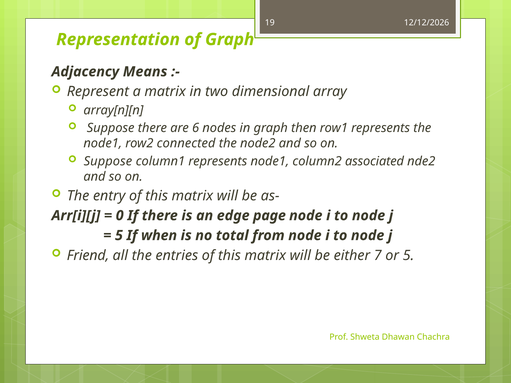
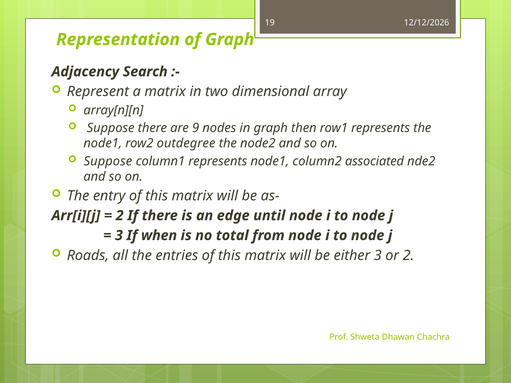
Means: Means -> Search (145, 72)
6: 6 -> 9 (196, 128)
connected: connected -> outdegree (186, 143)
0: 0 -> 2 (120, 216)
page: page -> until (269, 216)
5: 5 -> 3 (119, 236)
Friend: Friend -> Roads (88, 256)
either 7: 7 -> 3 (378, 256)
or 5: 5 -> 2 (408, 256)
